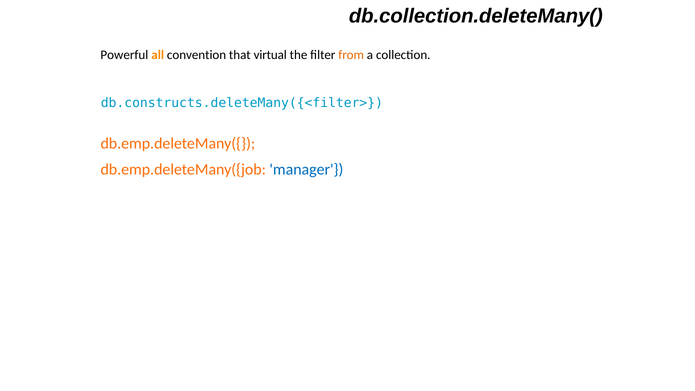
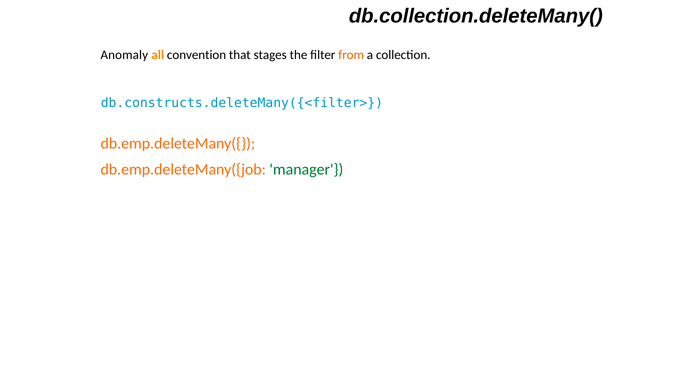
Powerful: Powerful -> Anomaly (124, 55)
virtual: virtual -> stages (270, 55)
manager colour: blue -> green (306, 170)
